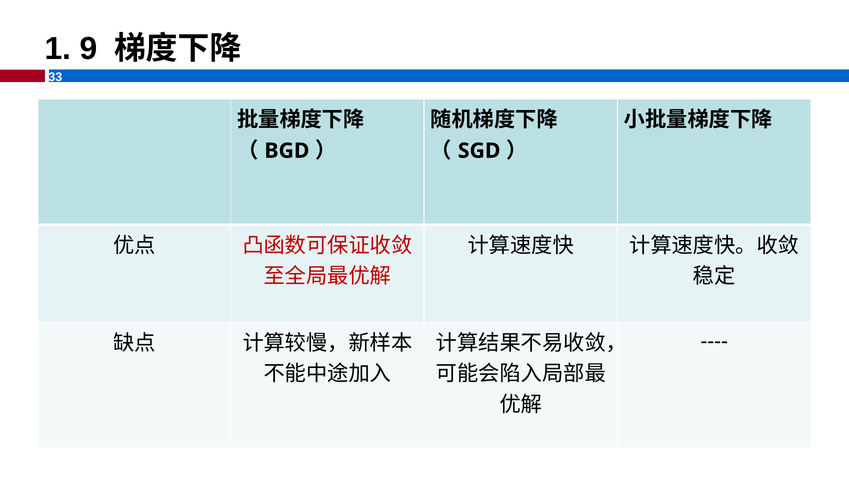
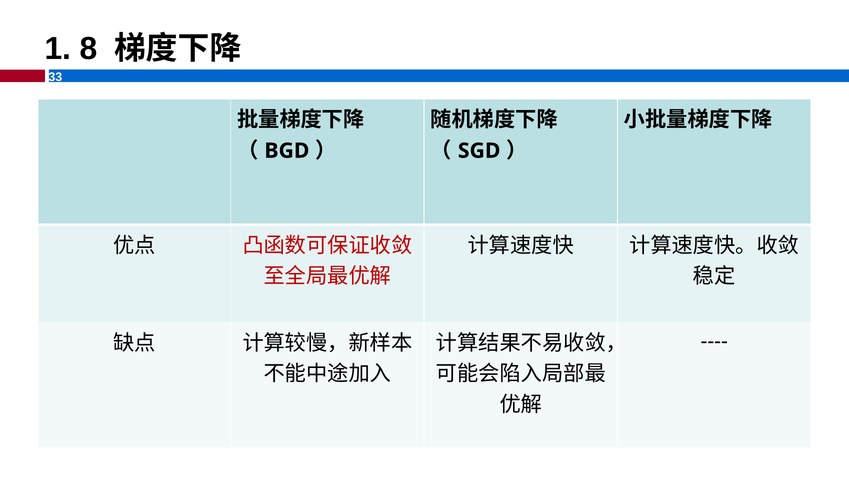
9: 9 -> 8 (89, 49)
